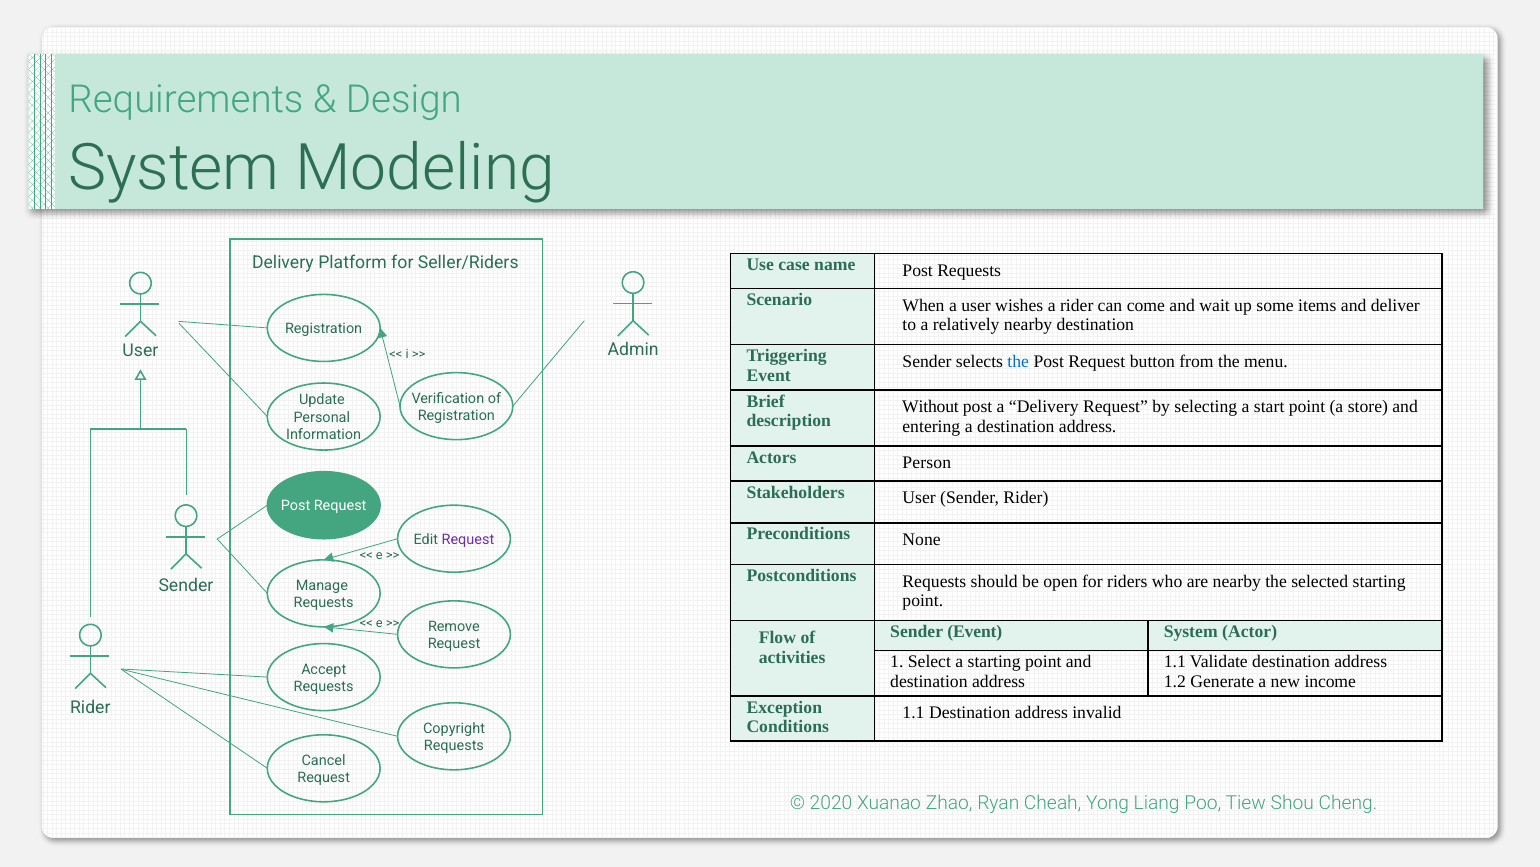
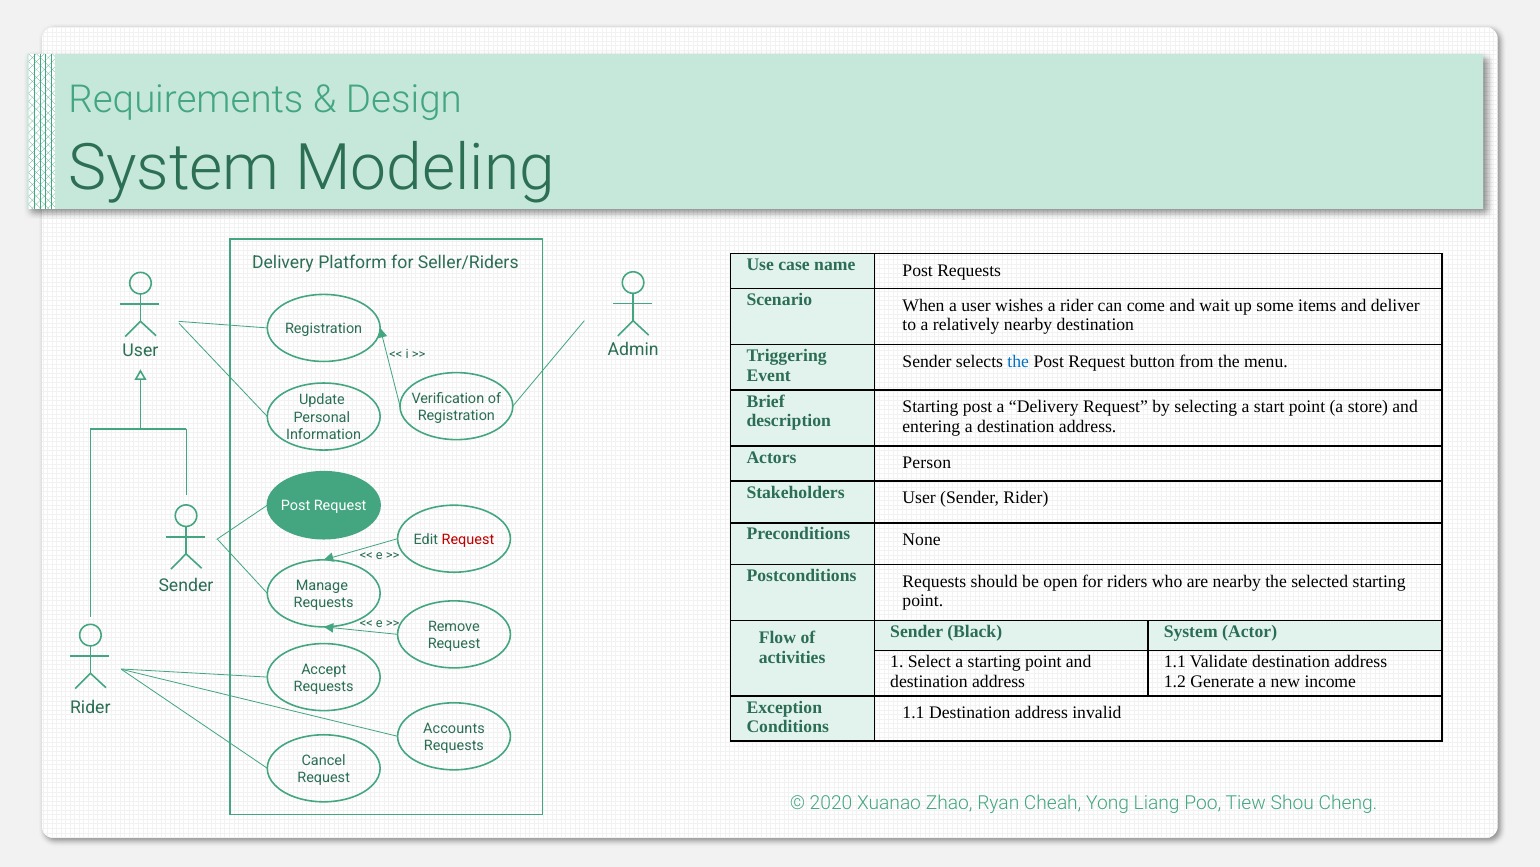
Without: Without -> Starting (930, 406)
Request colour: purple -> red (468, 539)
Sender Event: Event -> Black (975, 632)
Copyright: Copyright -> Accounts (454, 728)
